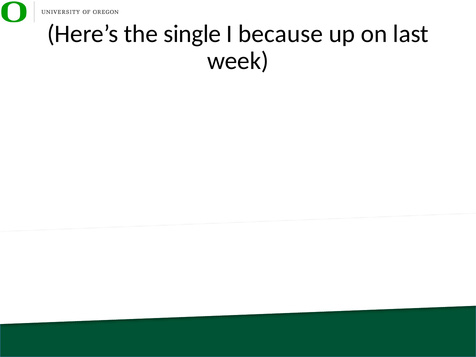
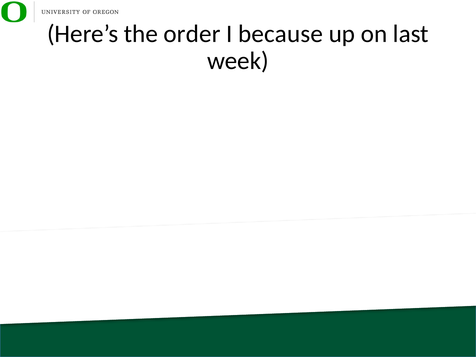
single: single -> order (192, 34)
